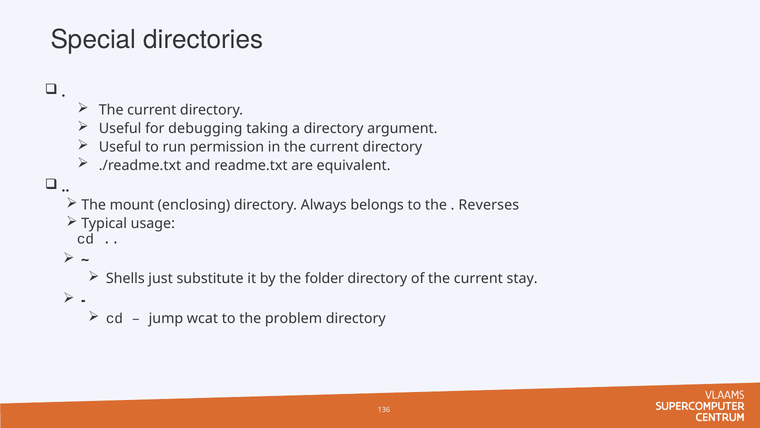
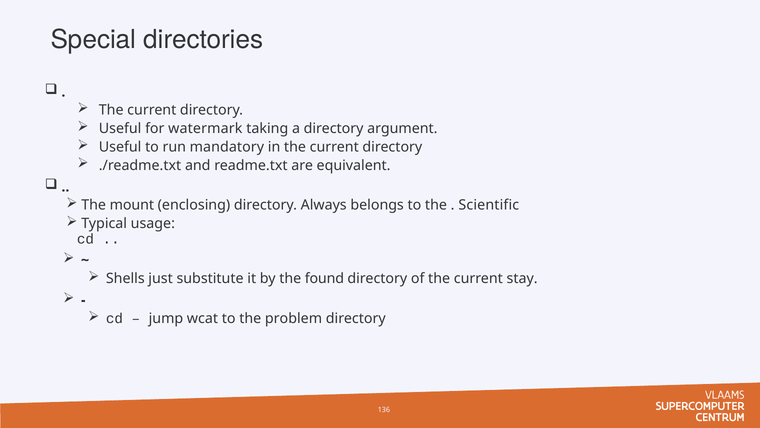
debugging: debugging -> watermark (205, 128)
permission: permission -> mandatory (227, 147)
Reverses: Reverses -> Scientific (489, 205)
folder: folder -> found (324, 278)
